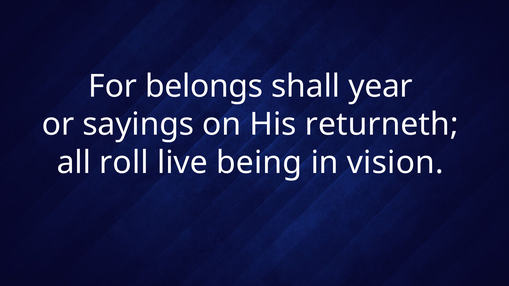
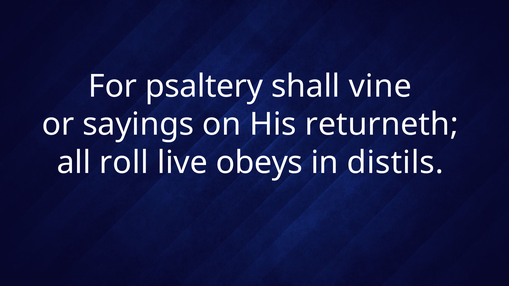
belongs: belongs -> psaltery (204, 86)
year: year -> vine (380, 86)
being: being -> obeys (259, 163)
vision: vision -> distils (395, 163)
